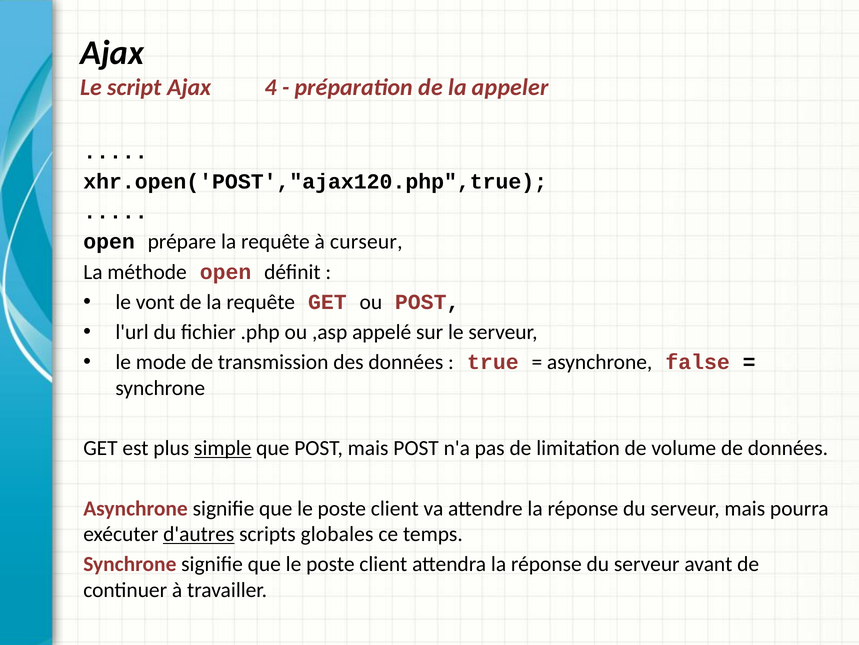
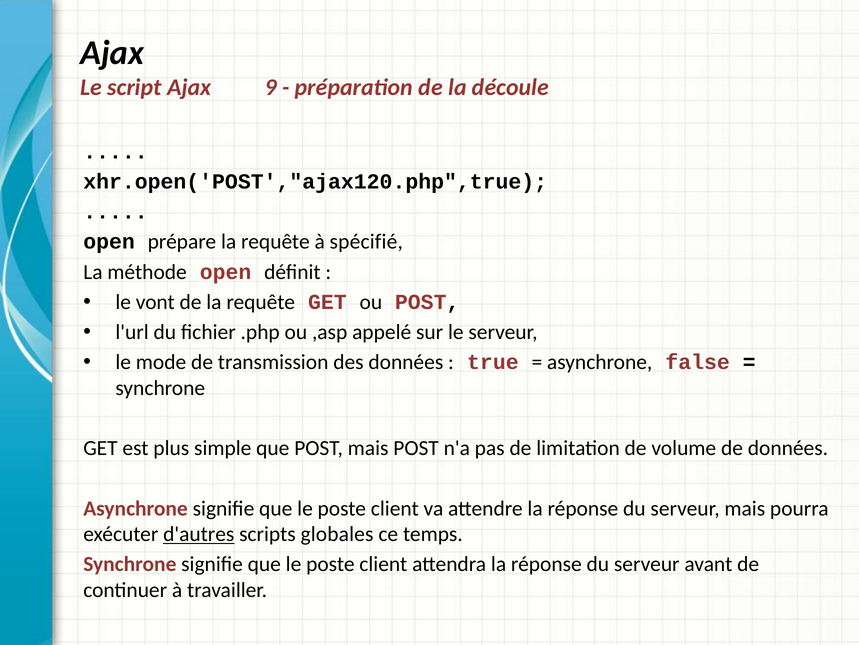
4: 4 -> 9 (271, 87)
appeler: appeler -> découle (510, 87)
curseur: curseur -> spécifié (366, 242)
simple underline: present -> none (223, 448)
